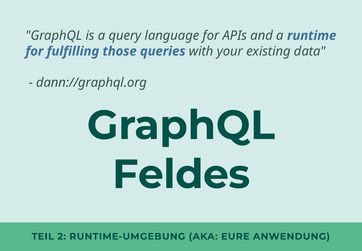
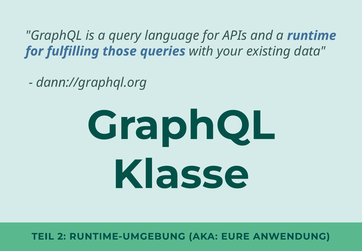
Feldes: Feldes -> Klasse (181, 174)
